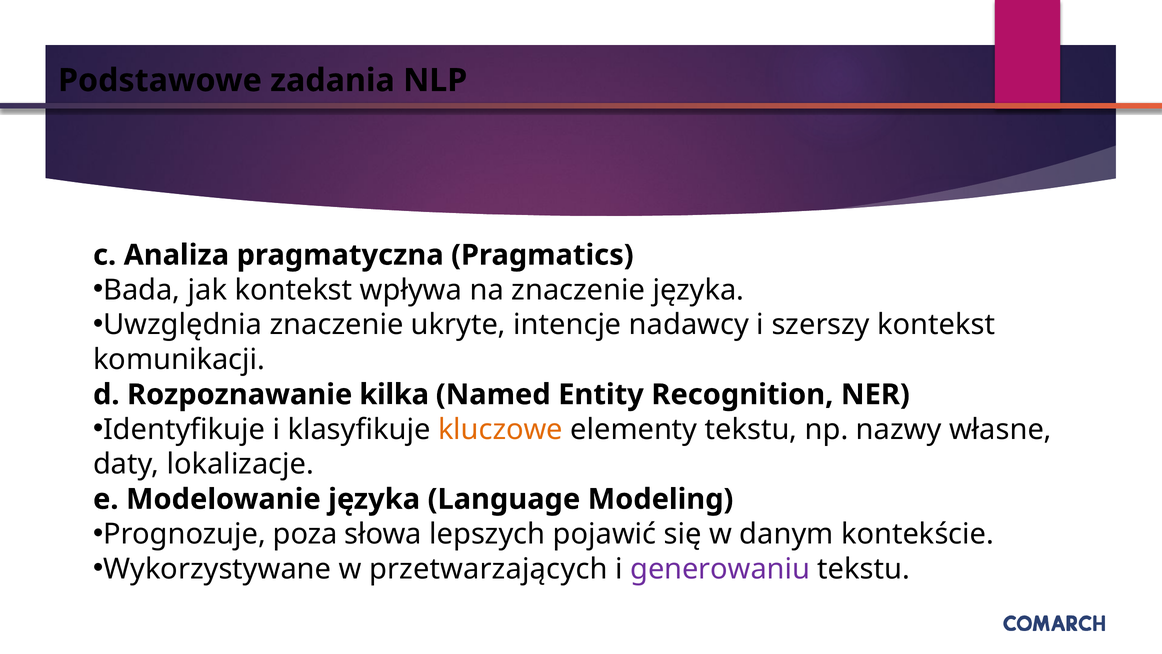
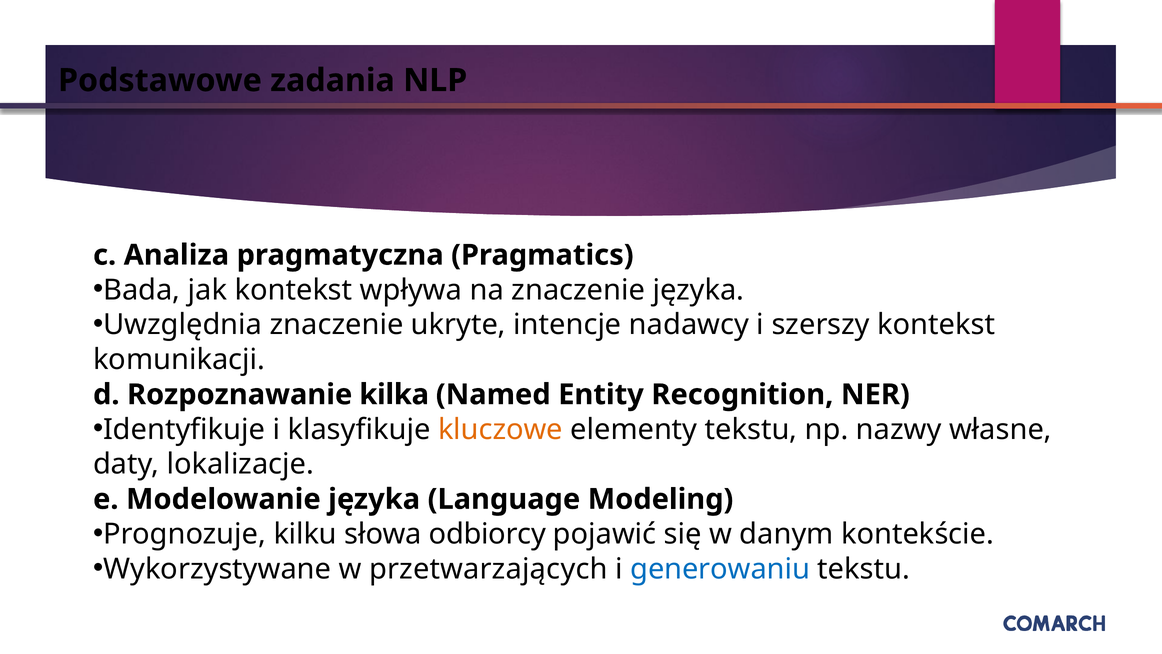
poza: poza -> kilku (305, 534)
lepszych: lepszych -> odbiorcy (487, 534)
generowaniu colour: purple -> blue (720, 569)
